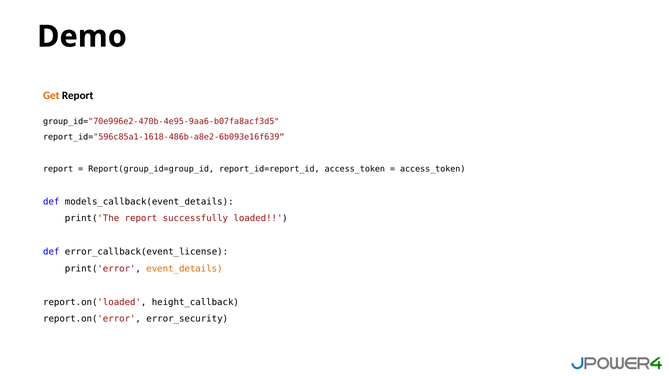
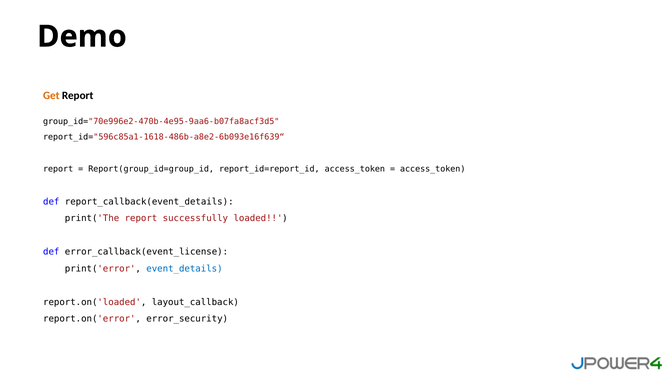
models_callback(event_details: models_callback(event_details -> report_callback(event_details (149, 202)
event_details colour: orange -> blue (184, 269)
height_callback: height_callback -> layout_callback (195, 302)
